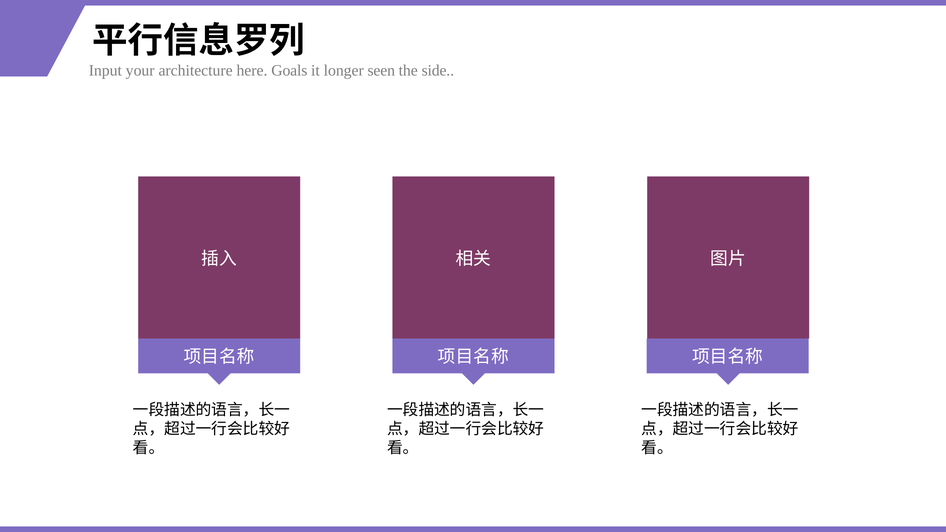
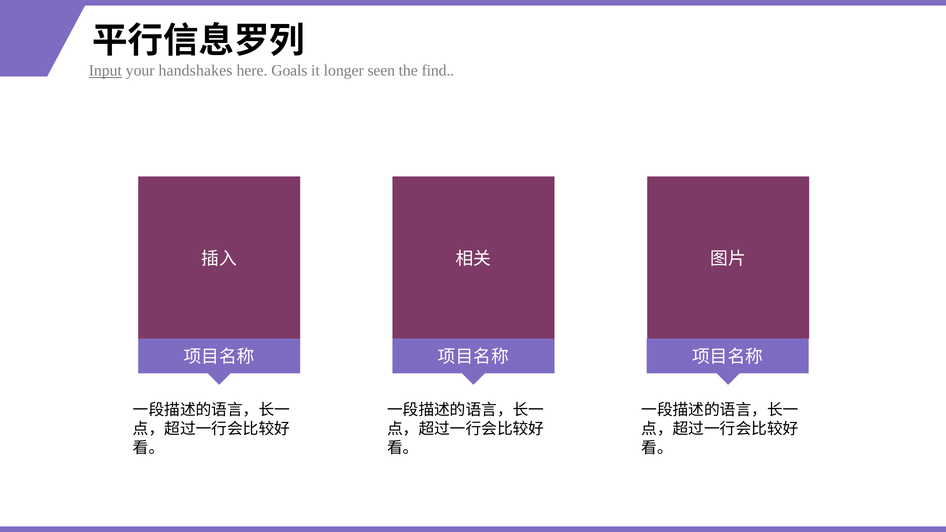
Input underline: none -> present (105, 71)
architecture: architecture -> handshakes (196, 71)
side: side -> find (438, 71)
